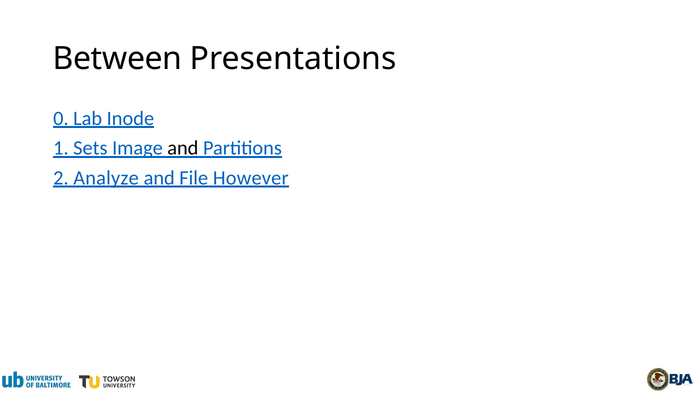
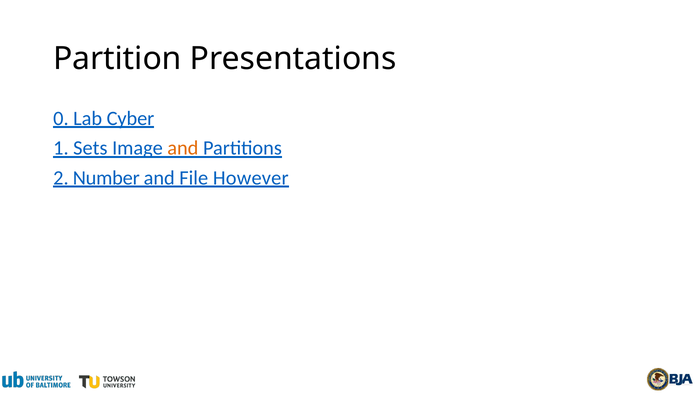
Between: Between -> Partition (117, 59)
Inode: Inode -> Cyber (131, 118)
and colour: black -> orange (183, 148)
Analyze: Analyze -> Number (106, 178)
